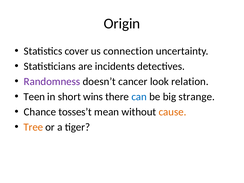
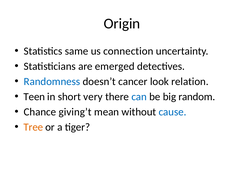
cover: cover -> same (77, 51)
incidents: incidents -> emerged (115, 66)
Randomness colour: purple -> blue (52, 82)
wins: wins -> very (93, 97)
strange: strange -> random (197, 97)
tosses’t: tosses’t -> giving’t (75, 112)
cause colour: orange -> blue (173, 112)
